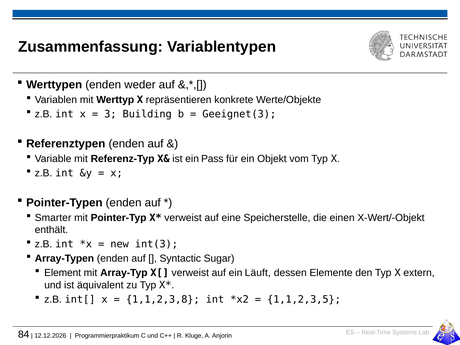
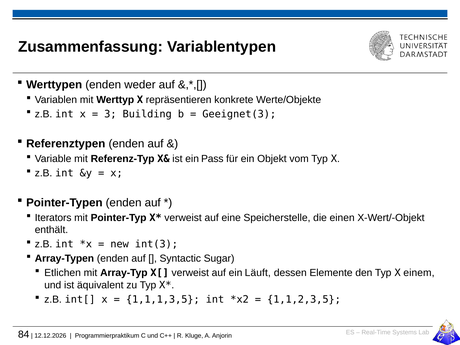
Smarter: Smarter -> Iterators (53, 218)
Element: Element -> Etlichen (63, 273)
extern: extern -> einem (419, 273)
1,1,2,3,8: 1,1,2,3,8 -> 1,1,1,3,5 (163, 299)
